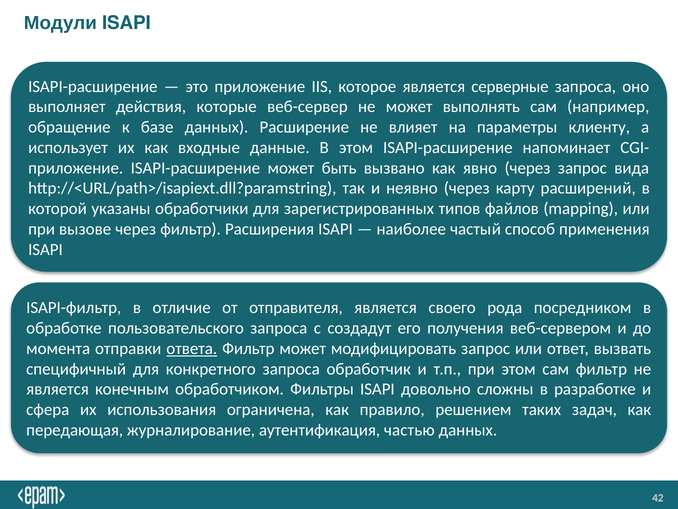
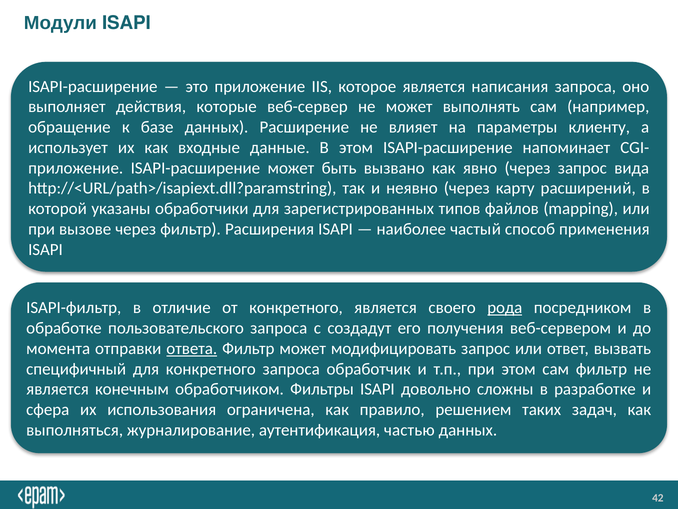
серверные: серверные -> написания (510, 86)
от отправителя: отправителя -> конкретного (296, 308)
рода underline: none -> present (505, 308)
передающая: передающая -> выполняться (75, 430)
